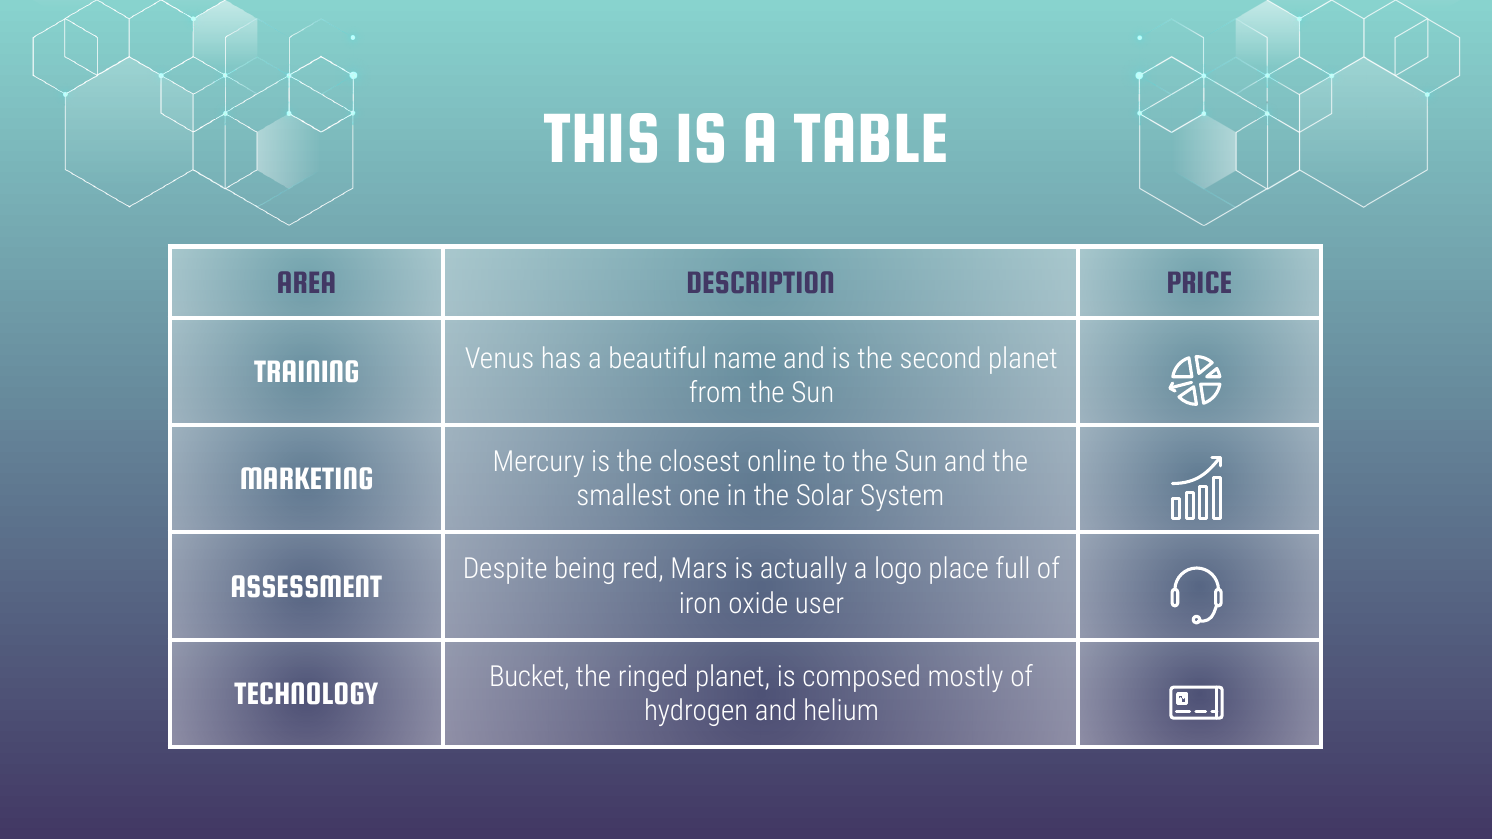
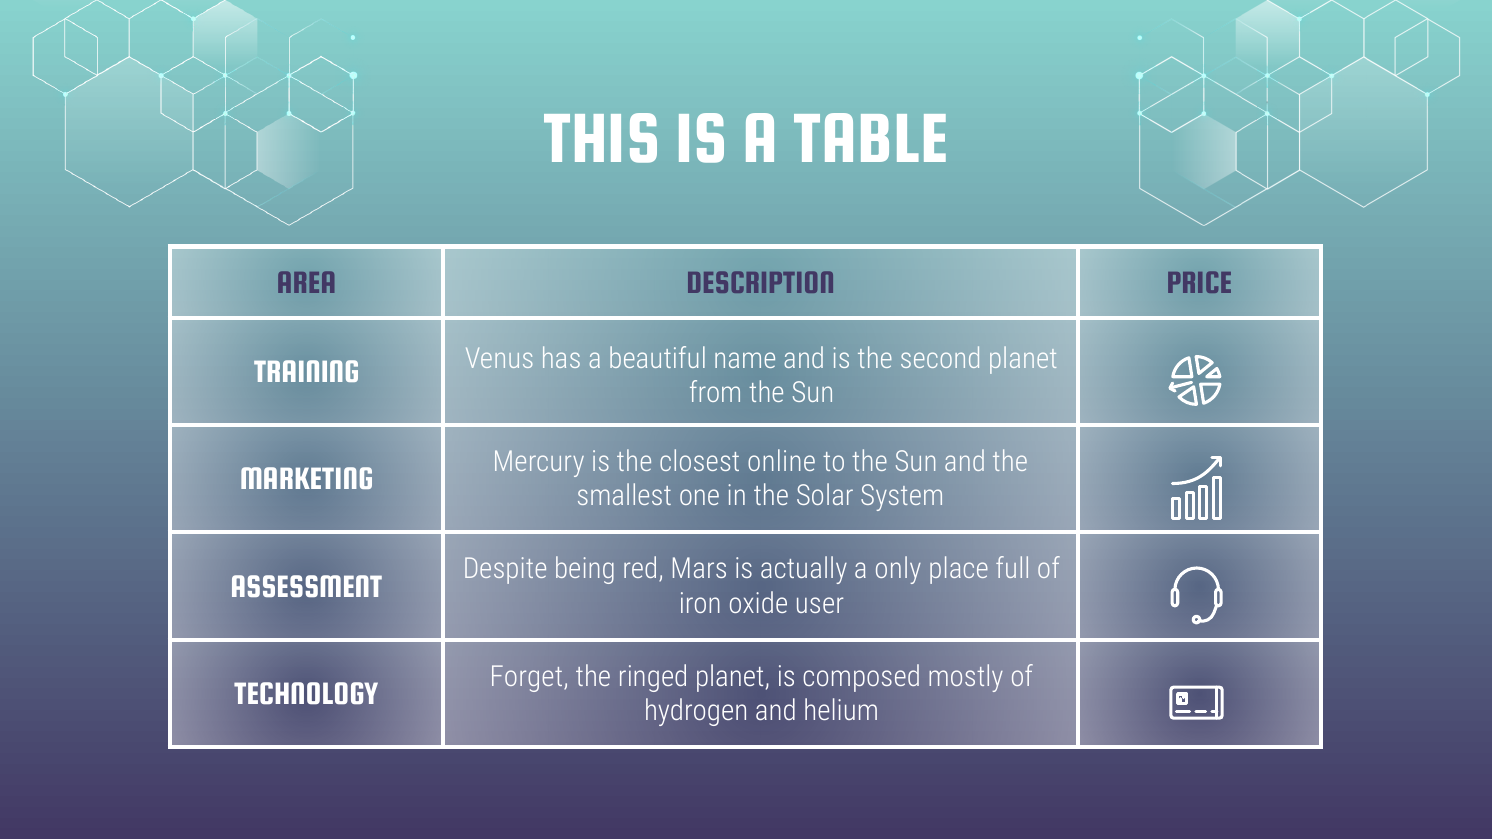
logo: logo -> only (898, 570)
Bucket: Bucket -> Forget (529, 677)
